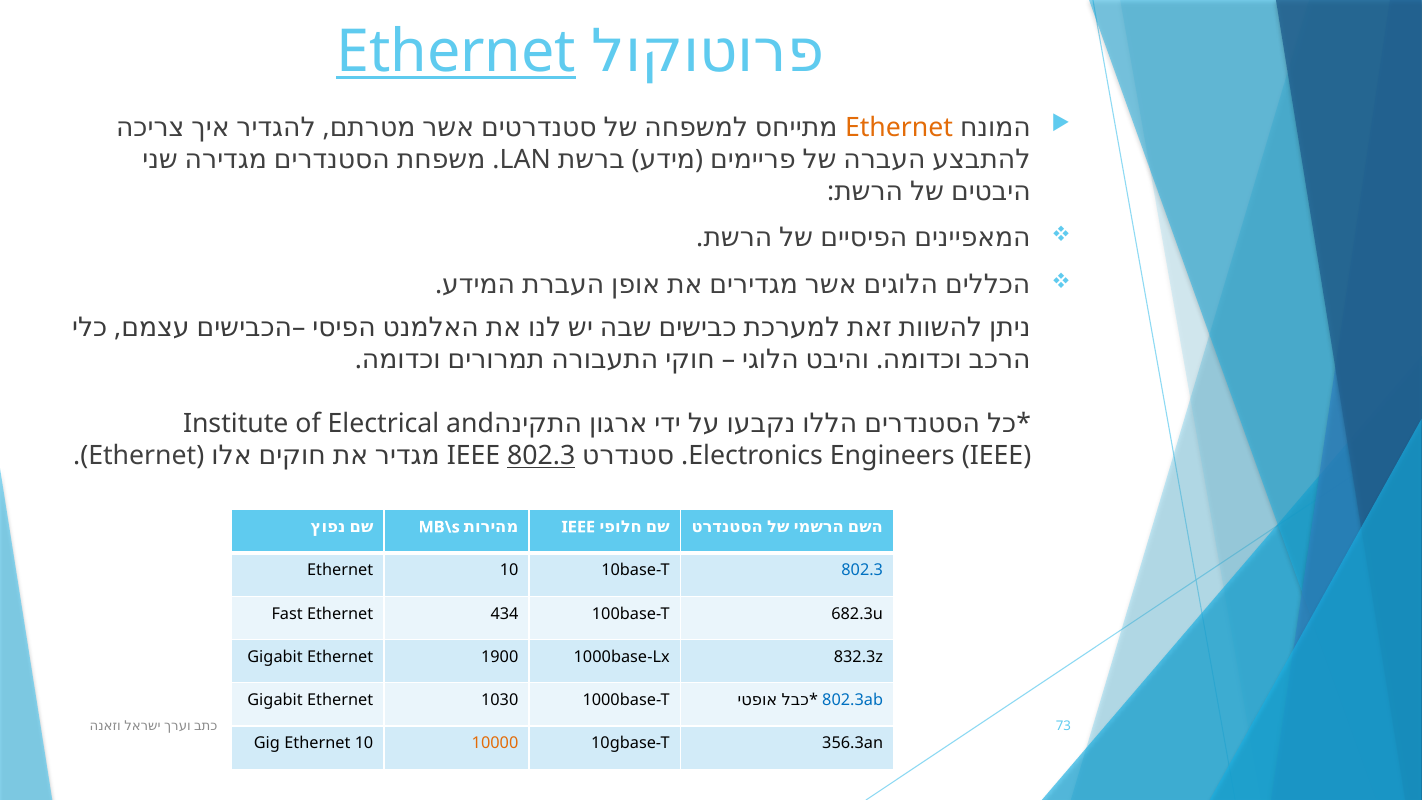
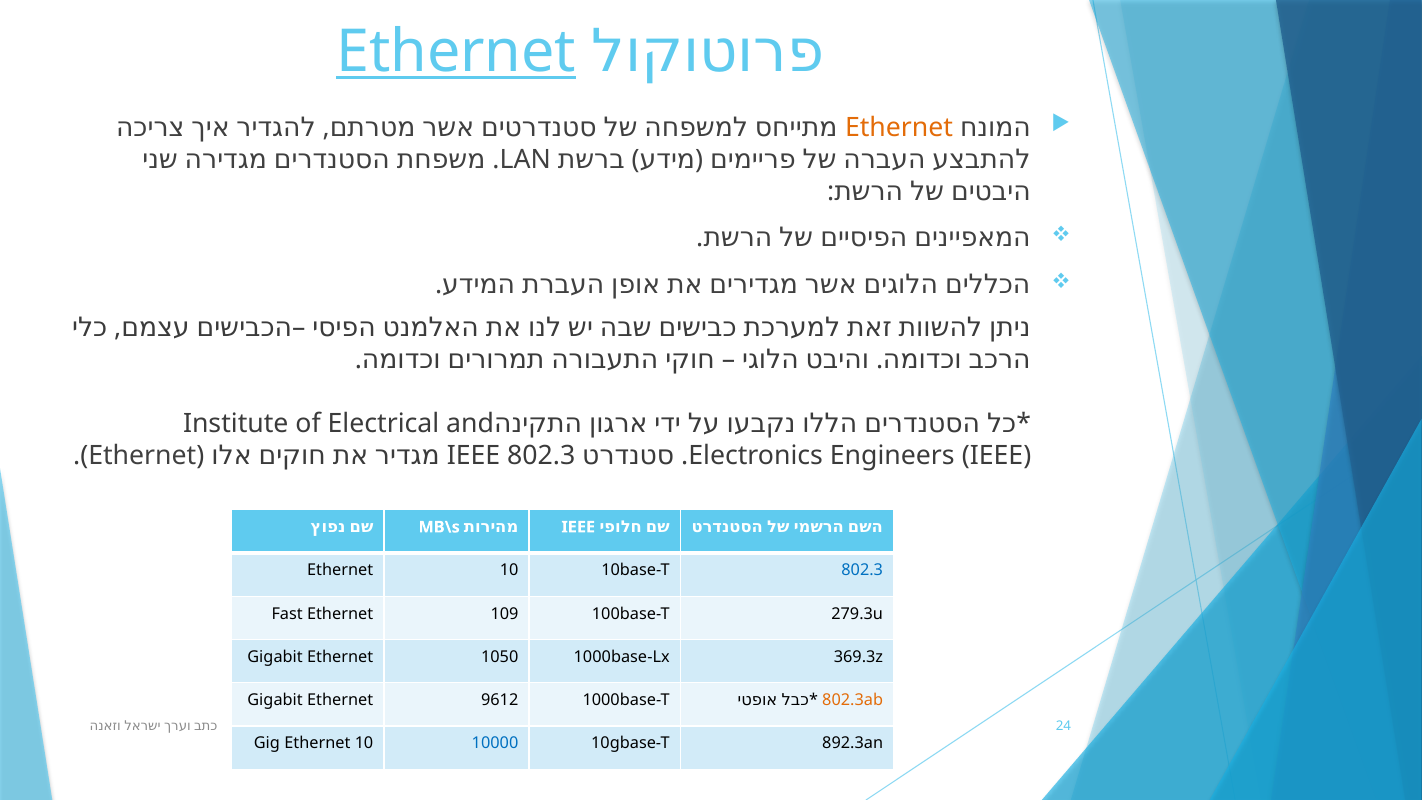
802.3 underline: present -> none (541, 456)
434: 434 -> 109 (505, 614)
682.3u: 682.3u -> 279.3u (857, 614)
1900: 1900 -> 1050 (500, 657)
832.3z: 832.3z -> 369.3z (858, 657)
1030: 1030 -> 9612 (500, 700)
802.3ab colour: blue -> orange (853, 700)
73: 73 -> 24 (1063, 726)
10000 colour: orange -> blue (495, 743)
356.3an: 356.3an -> 892.3an (853, 743)
